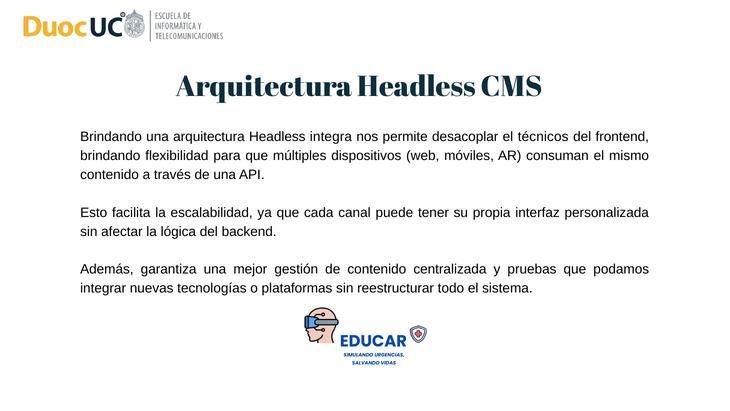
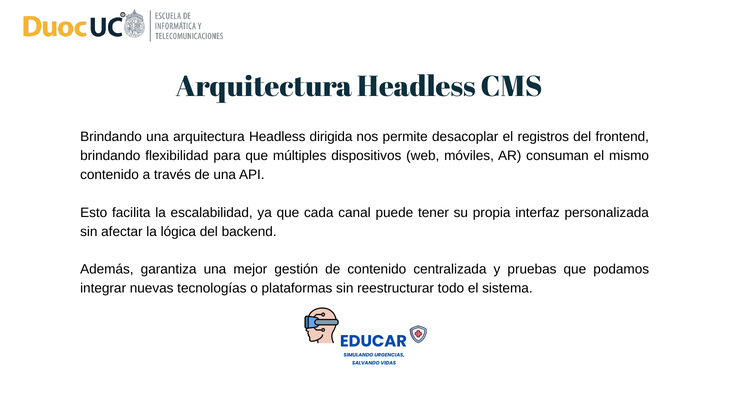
integra: integra -> dirigida (331, 137)
técnicos: técnicos -> registros (543, 137)
